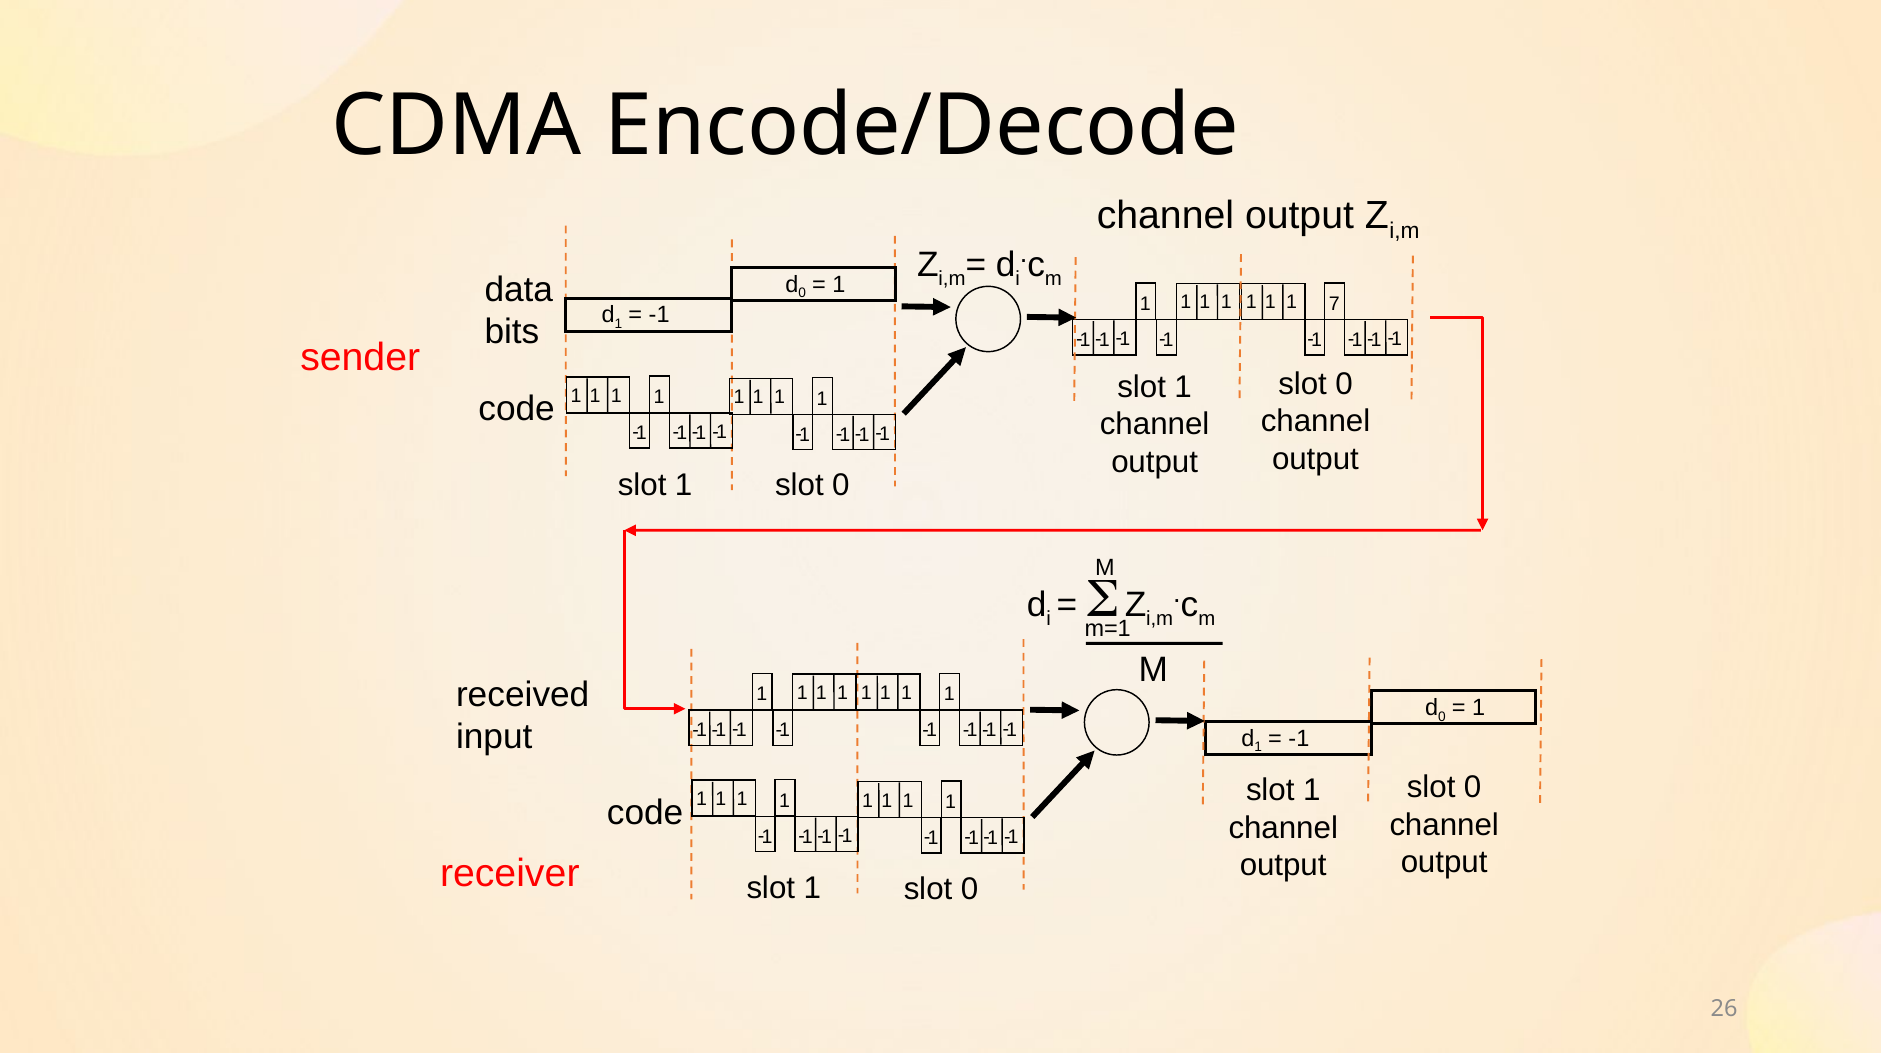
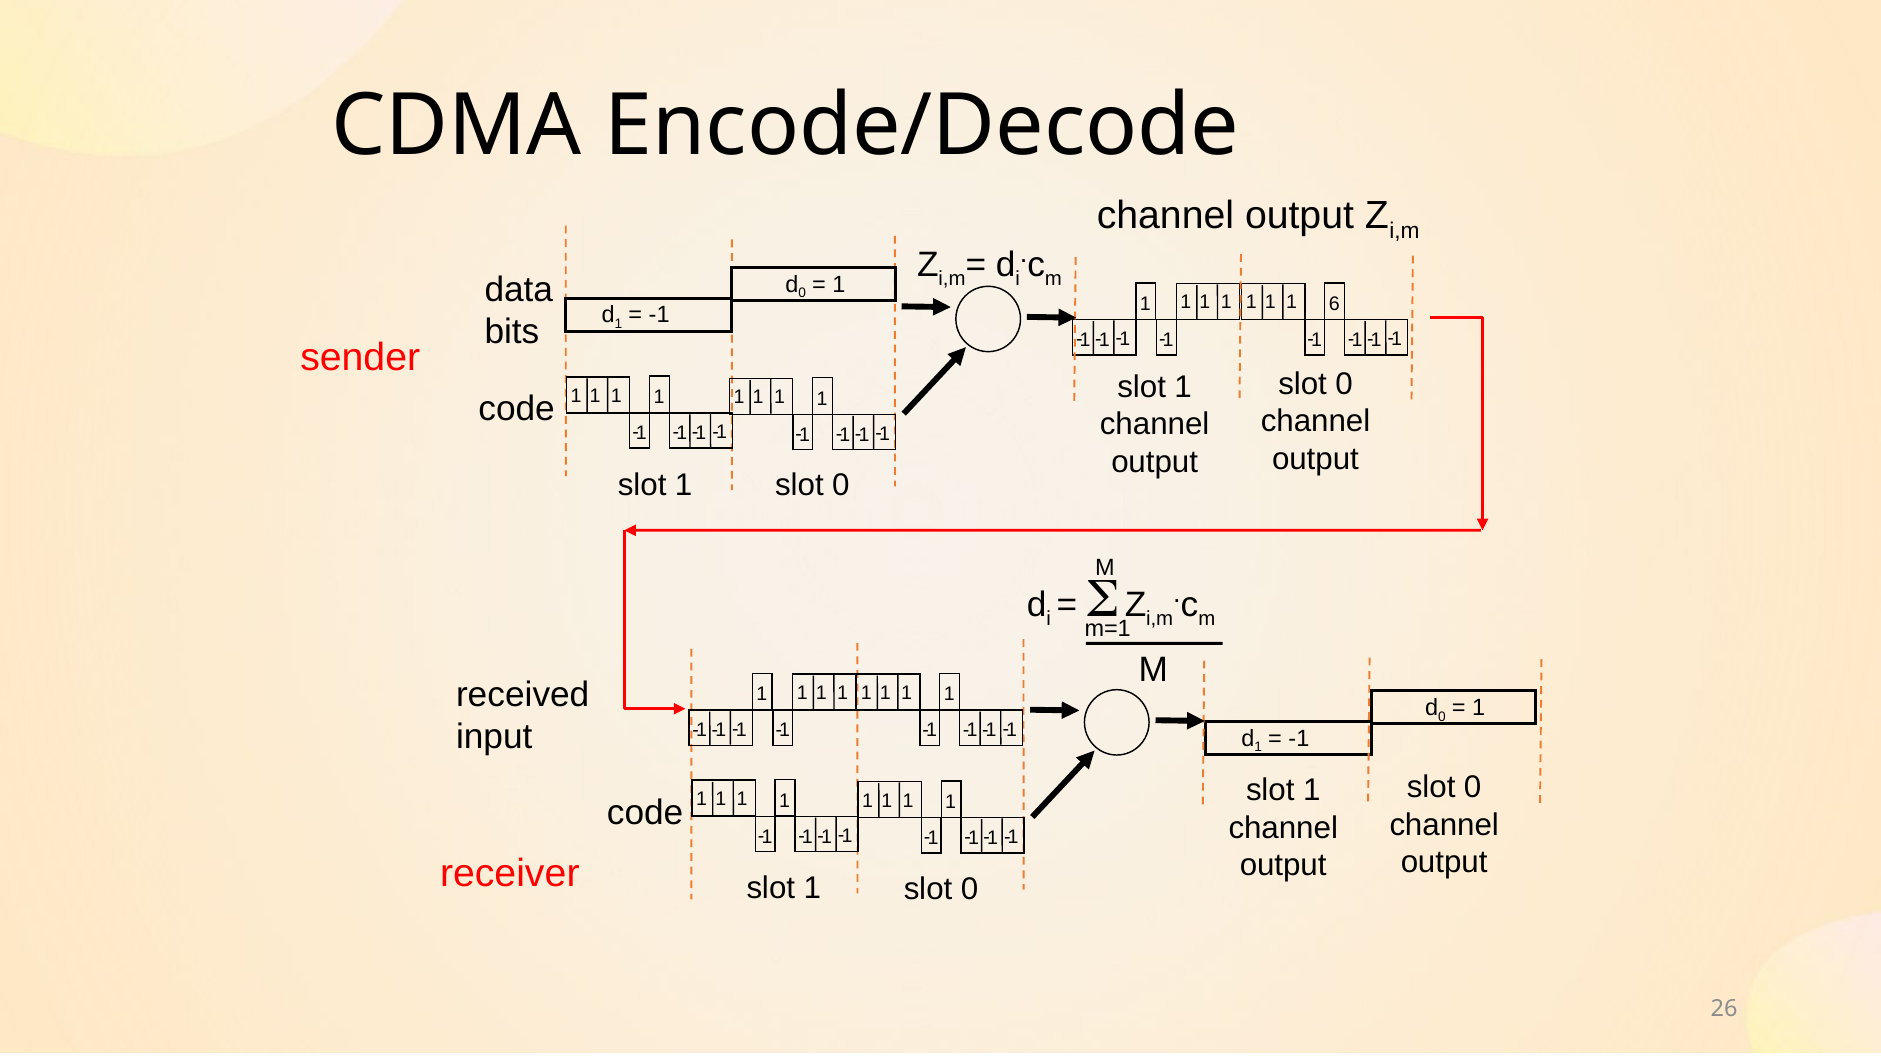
7: 7 -> 6 (1334, 304)
